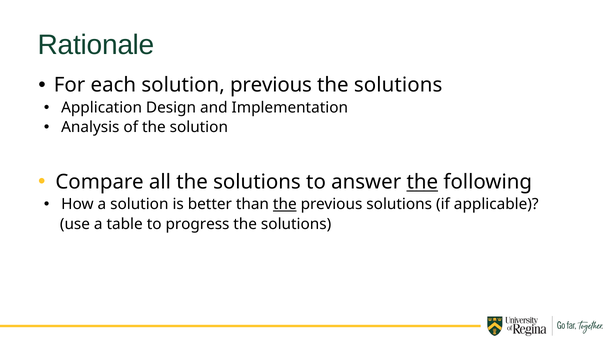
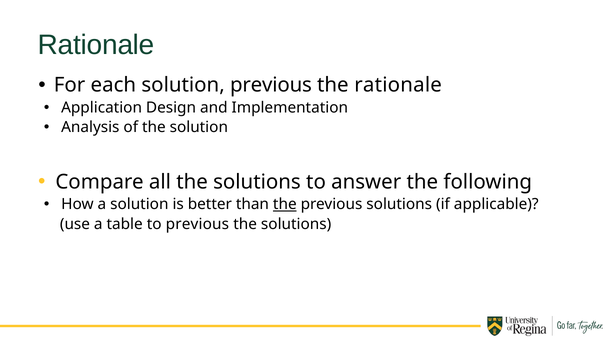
solutions: solutions -> rationale (398, 85)
the underline: present -> none (422, 182)
to progress: progress -> previous (197, 224)
